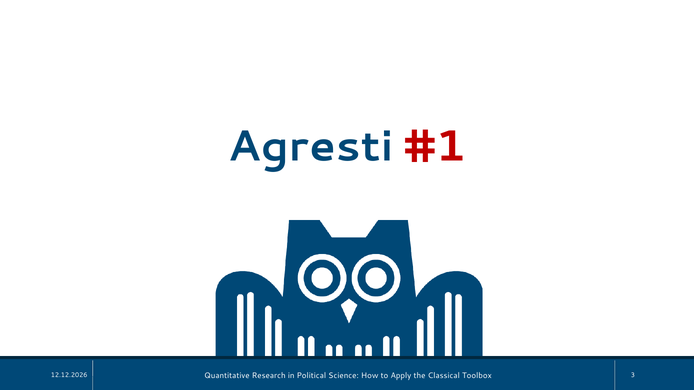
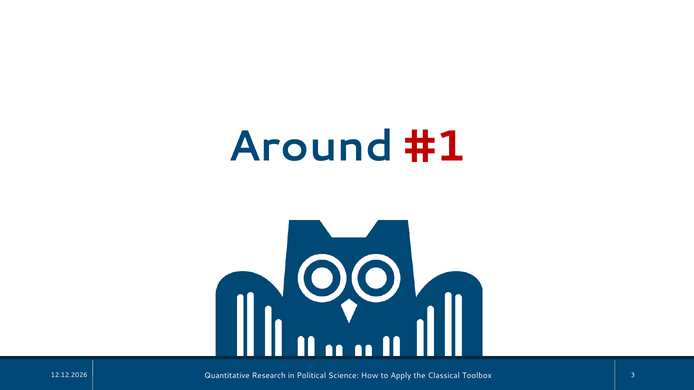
Agresti: Agresti -> Around (311, 147)
